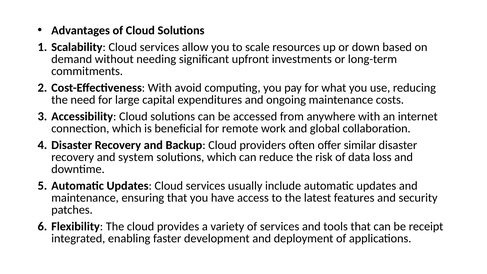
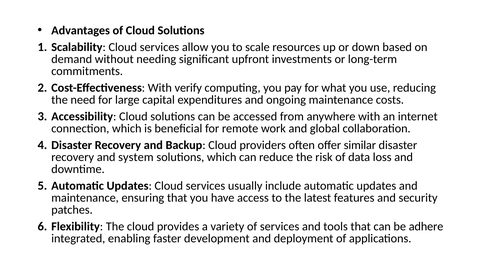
avoid: avoid -> verify (188, 88)
receipt: receipt -> adhere (426, 226)
